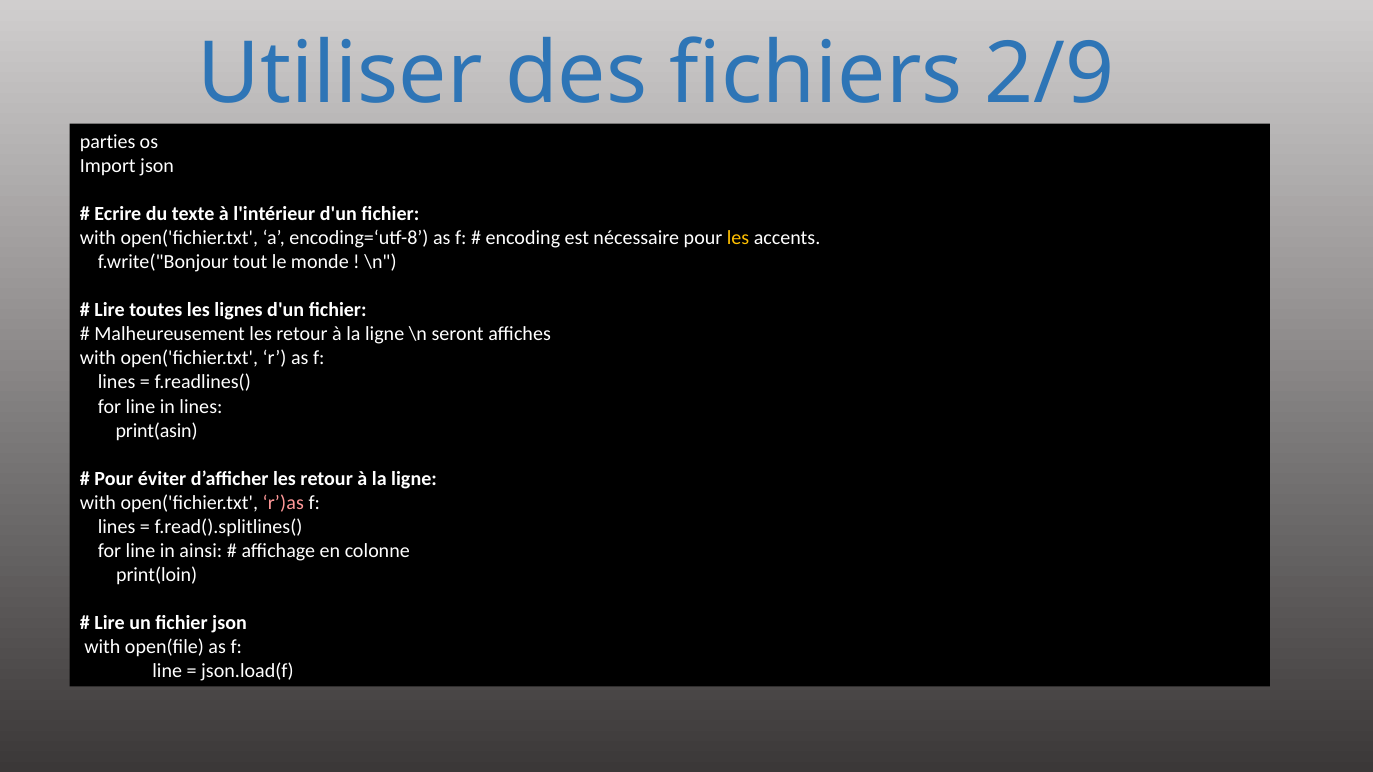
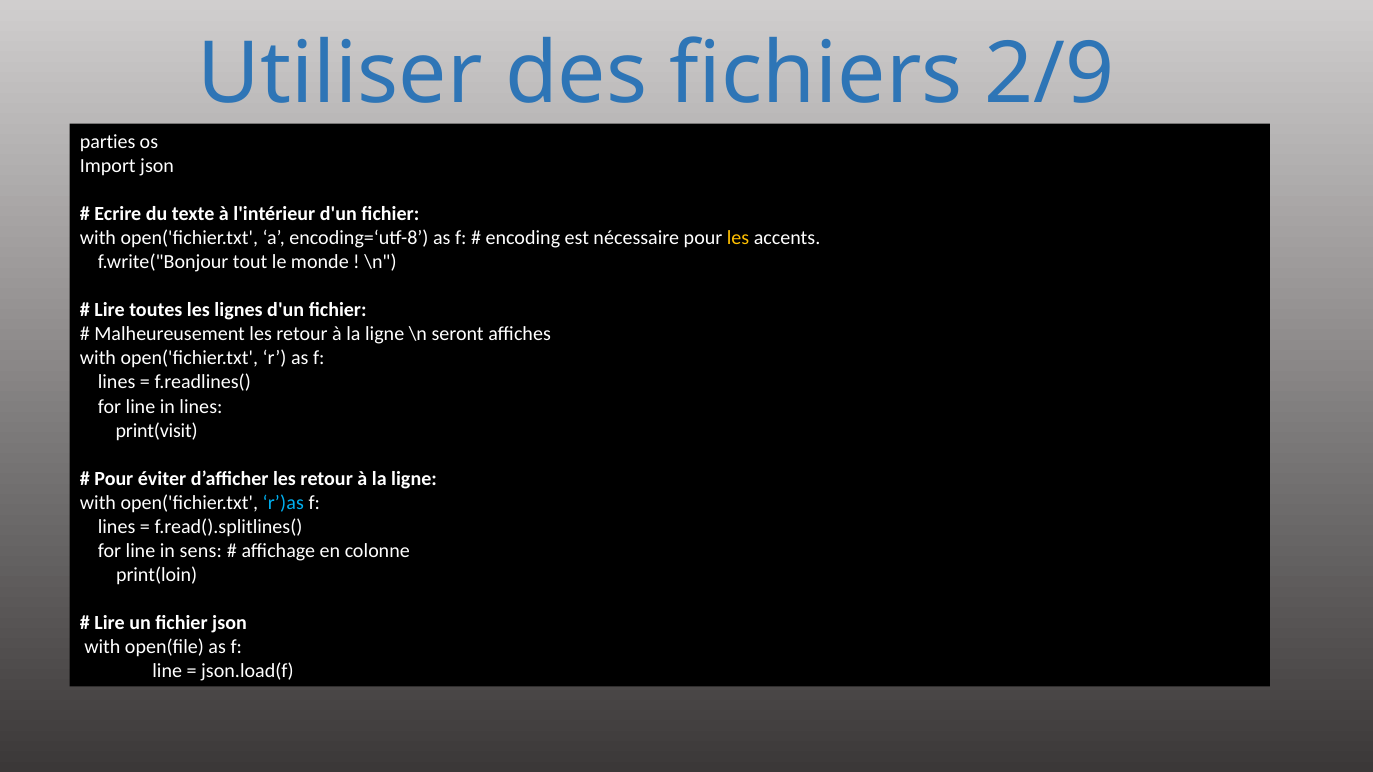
print(asin: print(asin -> print(visit (157, 431)
r’)as colour: pink -> light blue (283, 503)
ainsi: ainsi -> sens (201, 551)
